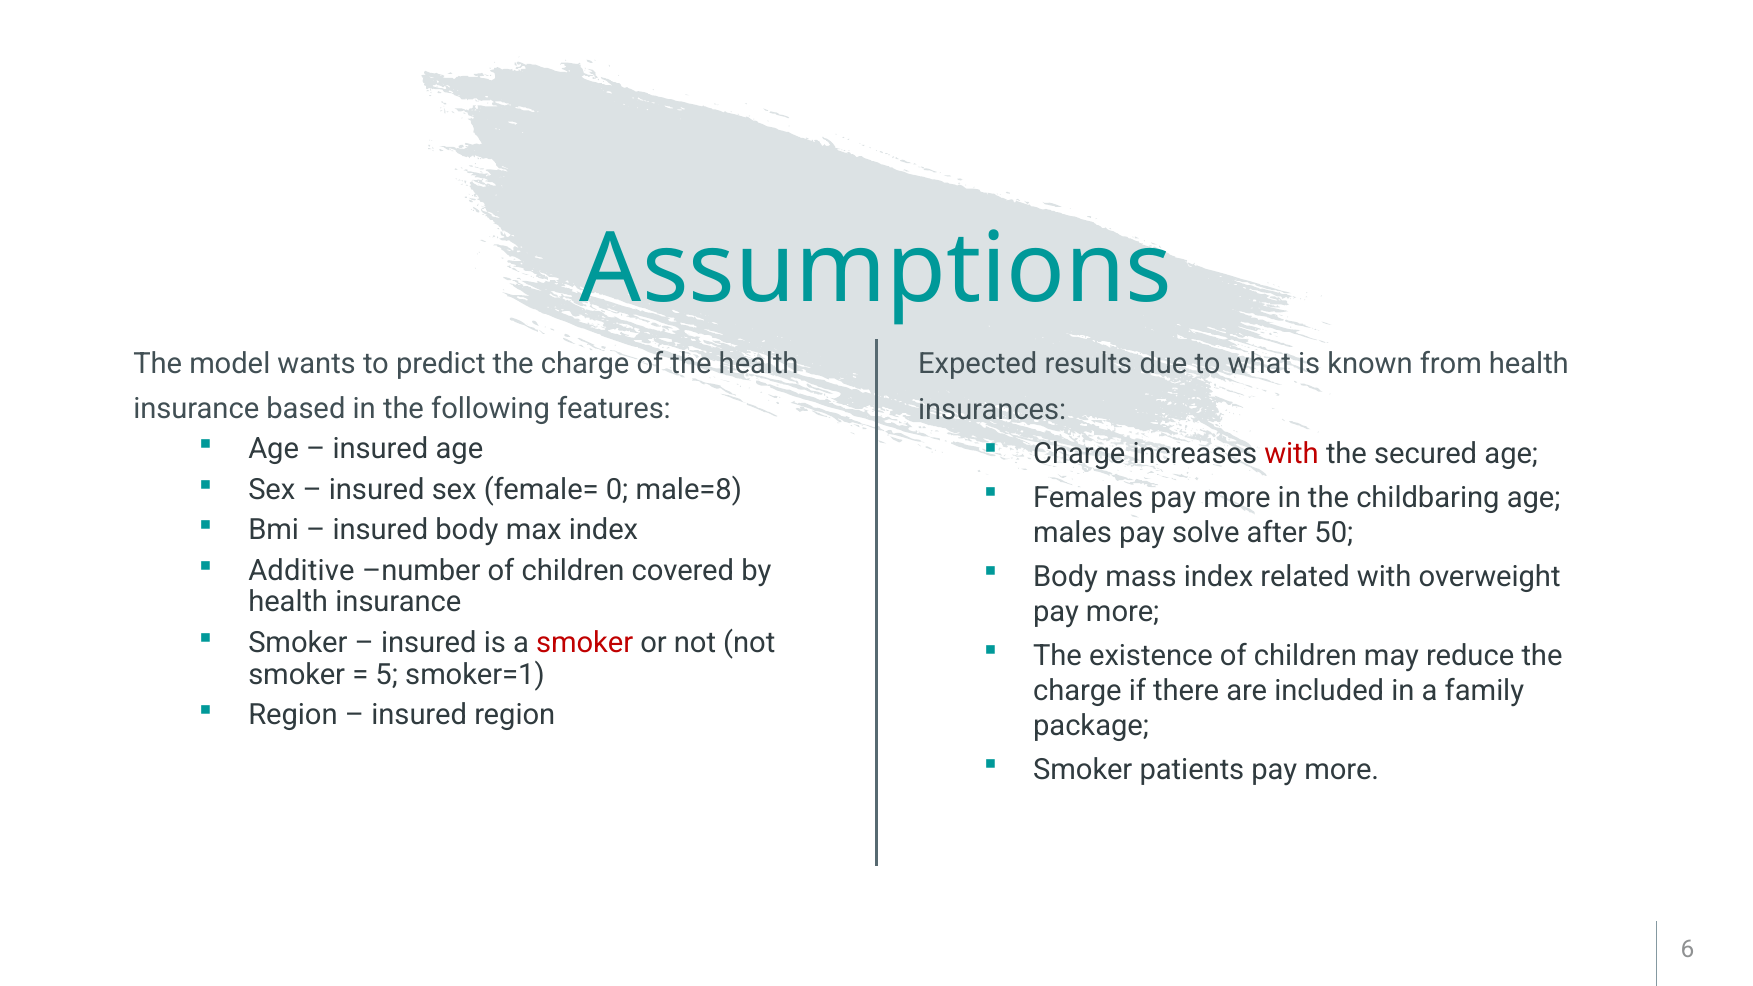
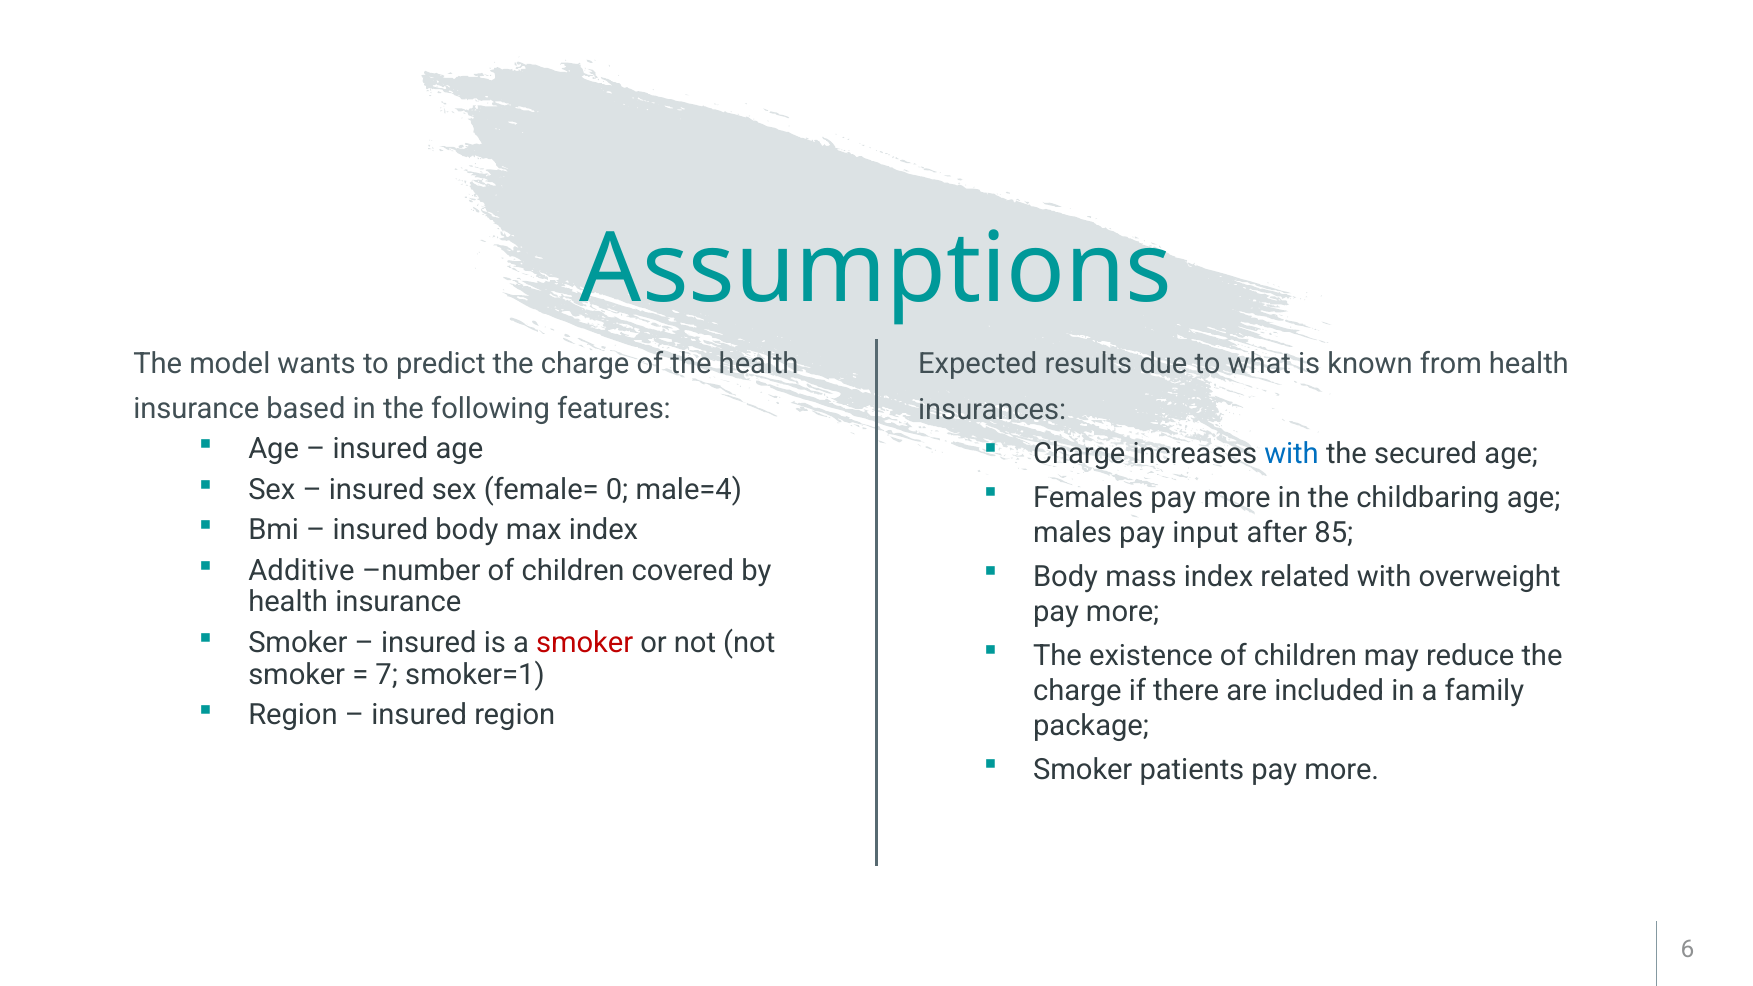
with colour: red -> blue (1292, 454)
male=8: male=8 -> male=4 (689, 490)
solve: solve -> input (1206, 533)
50: 50 -> 85 (1334, 533)
5: 5 -> 7 (387, 674)
